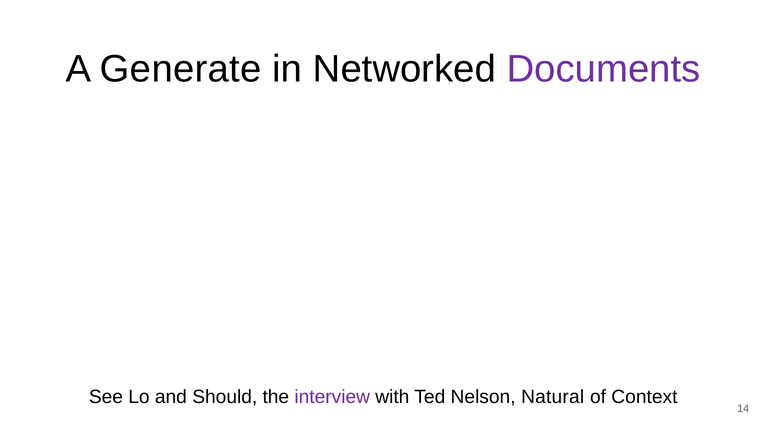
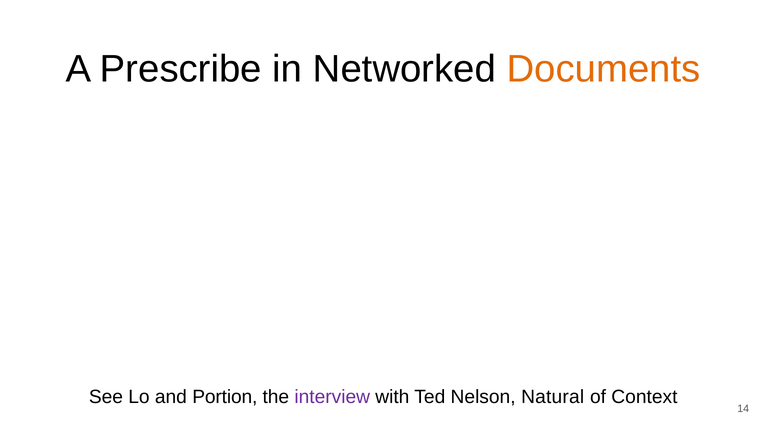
Generate: Generate -> Prescribe (181, 69)
Documents colour: purple -> orange (604, 69)
Should: Should -> Portion (225, 396)
